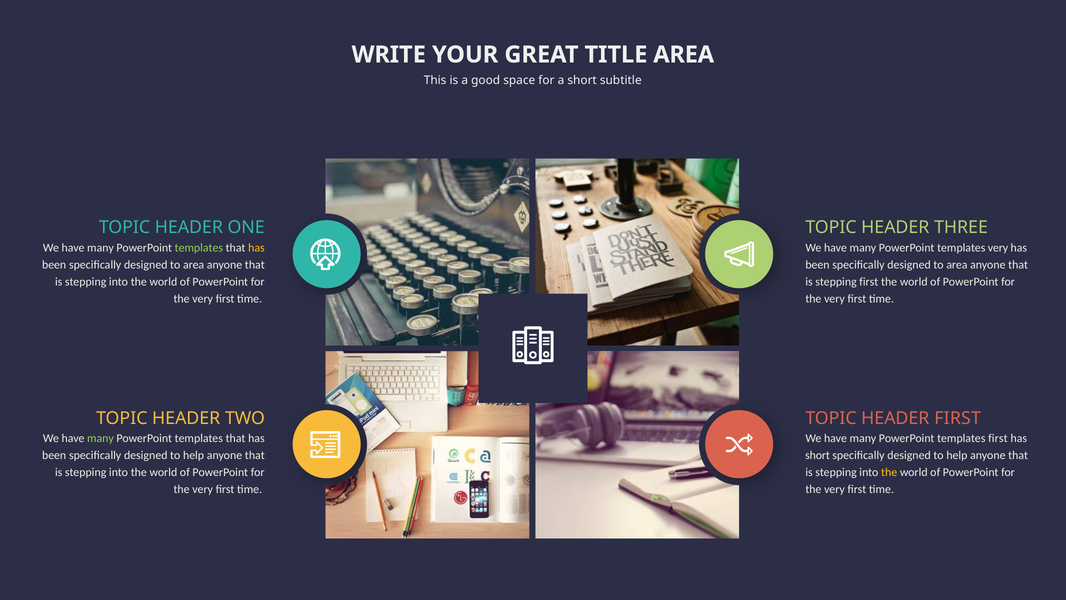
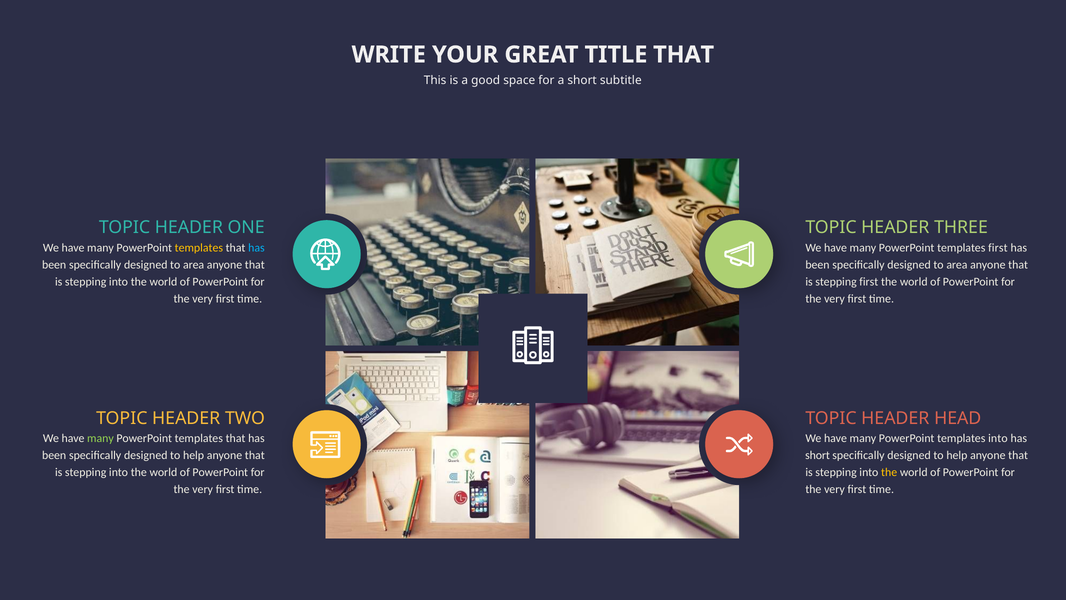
TITLE AREA: AREA -> THAT (684, 55)
templates colour: light green -> yellow (199, 247)
has colour: yellow -> light blue (256, 247)
templates very: very -> first (998, 247)
HEADER FIRST: FIRST -> HEAD (958, 418)
templates first: first -> into (998, 438)
